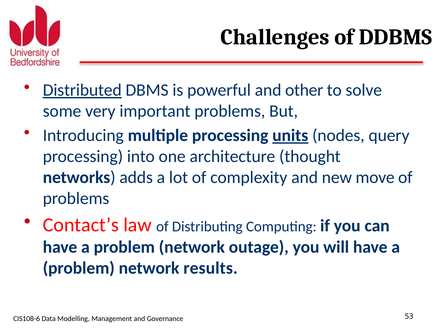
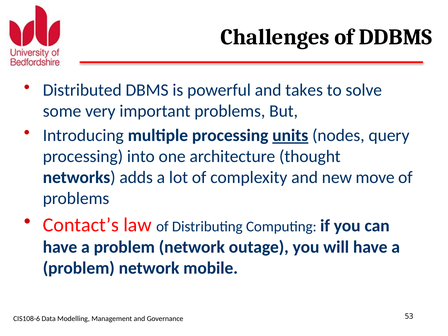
Distributed underline: present -> none (82, 90)
other: other -> takes (304, 90)
results: results -> mobile (211, 268)
